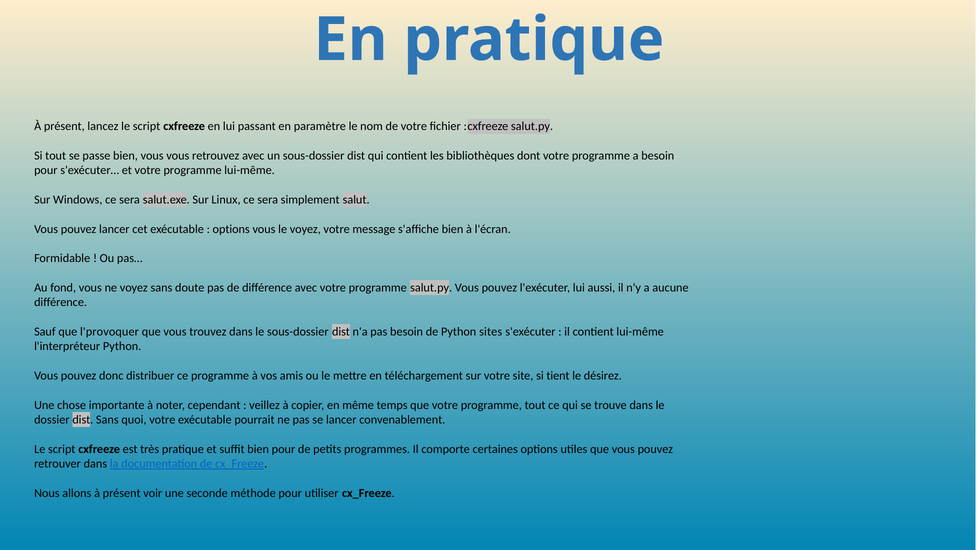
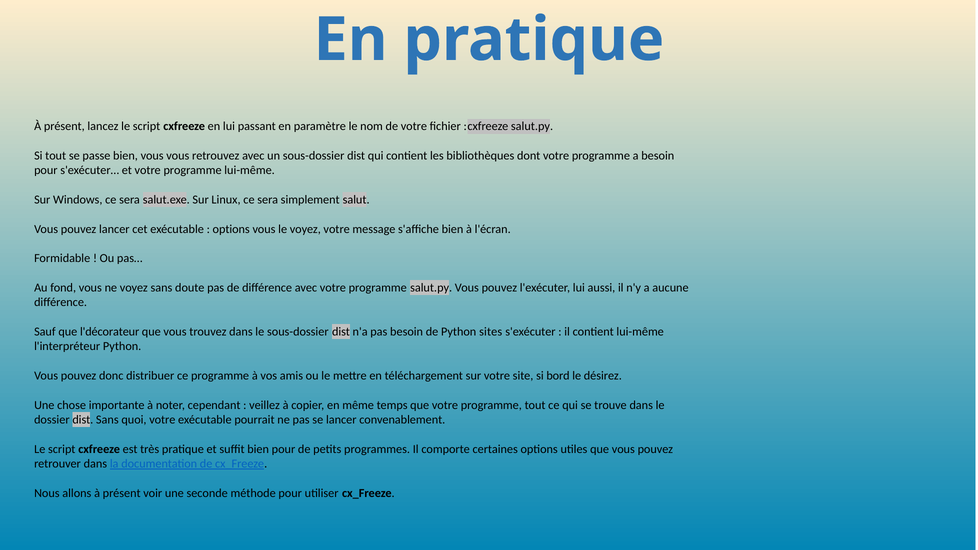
l'provoquer: l'provoquer -> l'décorateur (110, 332)
tient: tient -> bord (558, 376)
